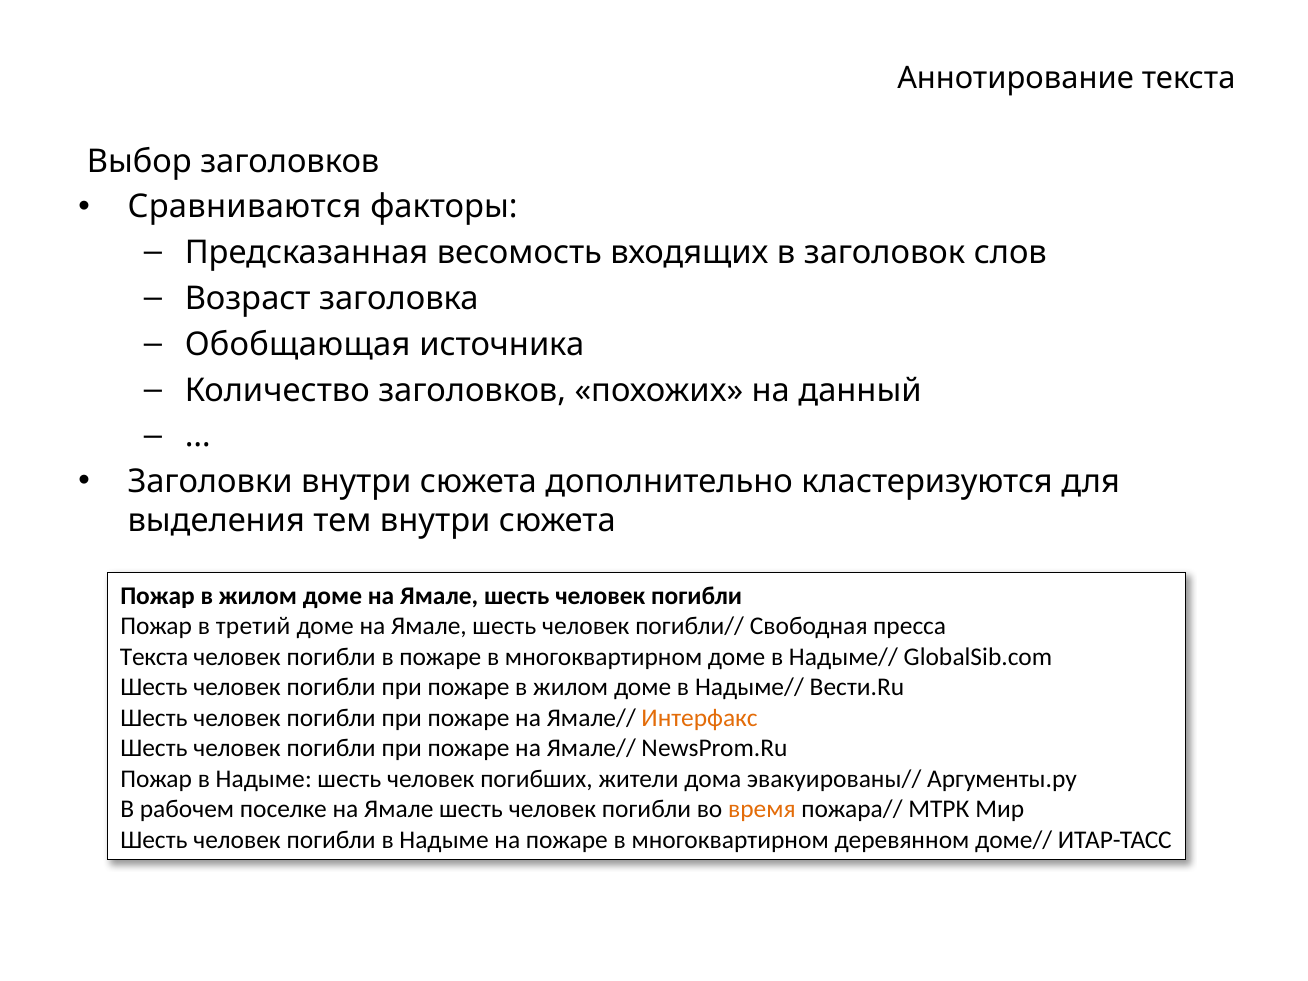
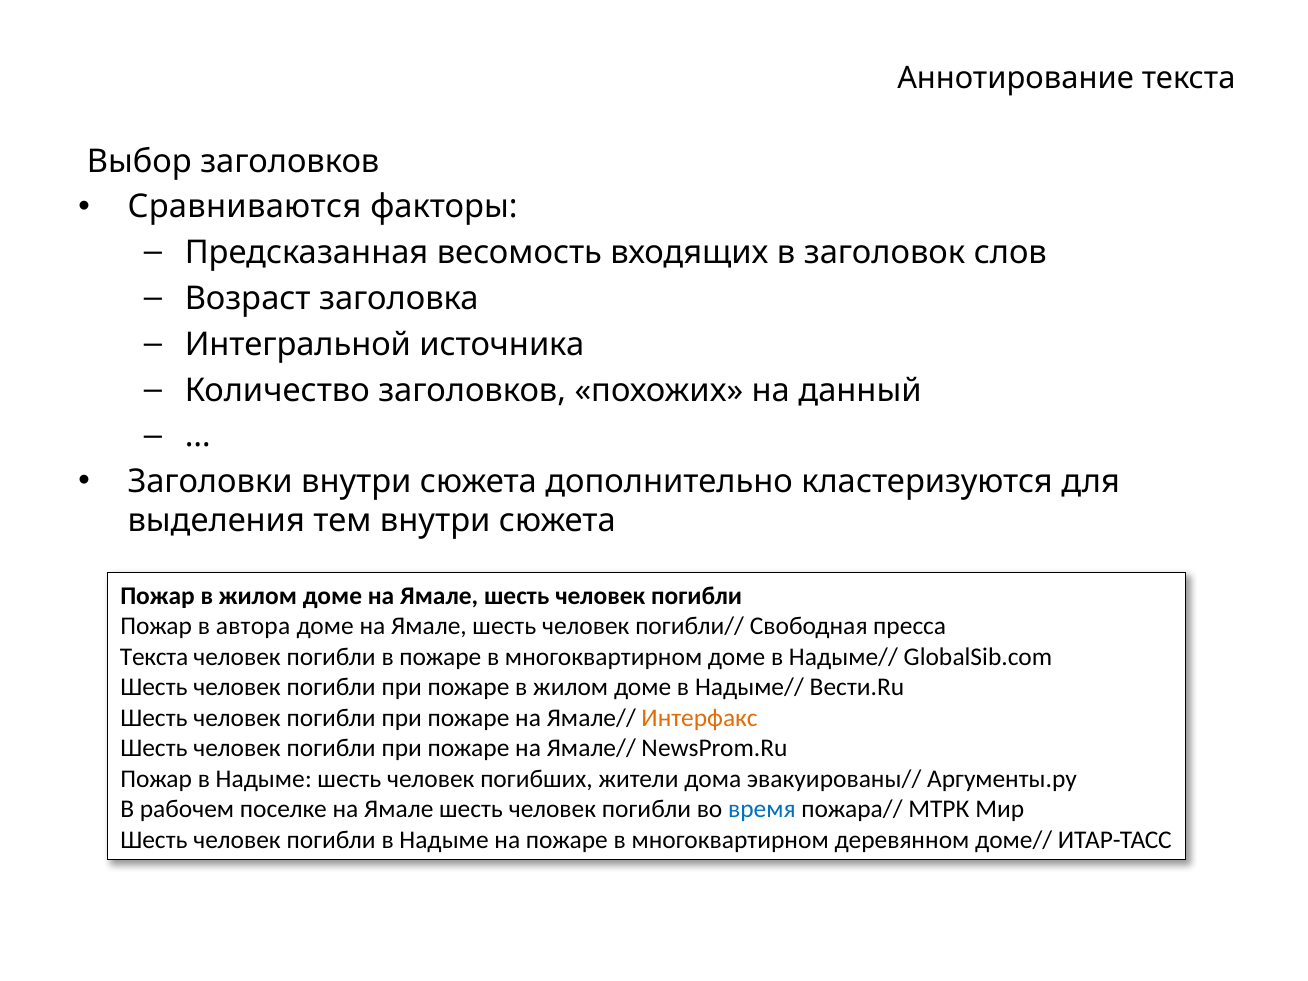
Обобщающая: Обобщающая -> Интегральной (298, 344)
третий: третий -> автора (253, 626)
время colour: orange -> blue (762, 810)
